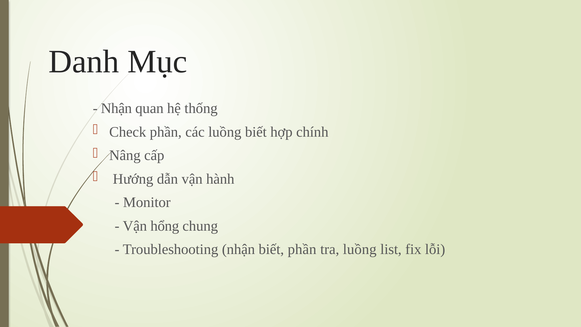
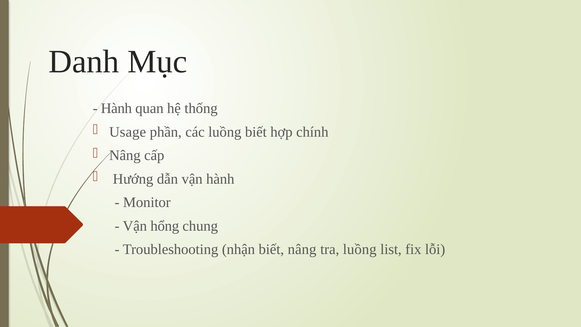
Nhận: Nhận -> Hành (116, 108)
Check: Check -> Usage (128, 132)
biết phần: phần -> nâng (302, 249)
